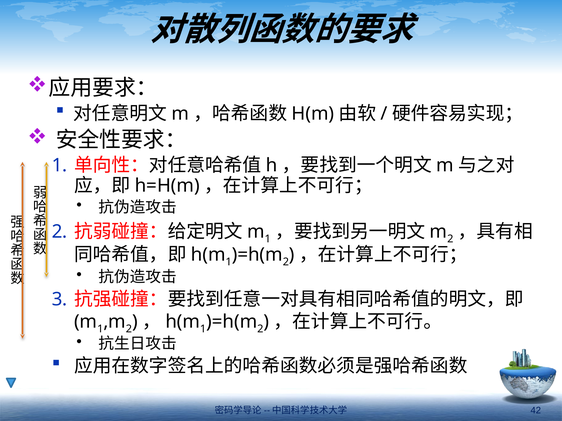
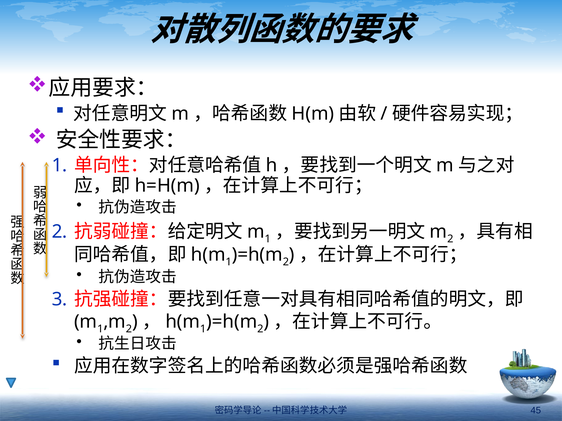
42: 42 -> 45 (536, 411)
